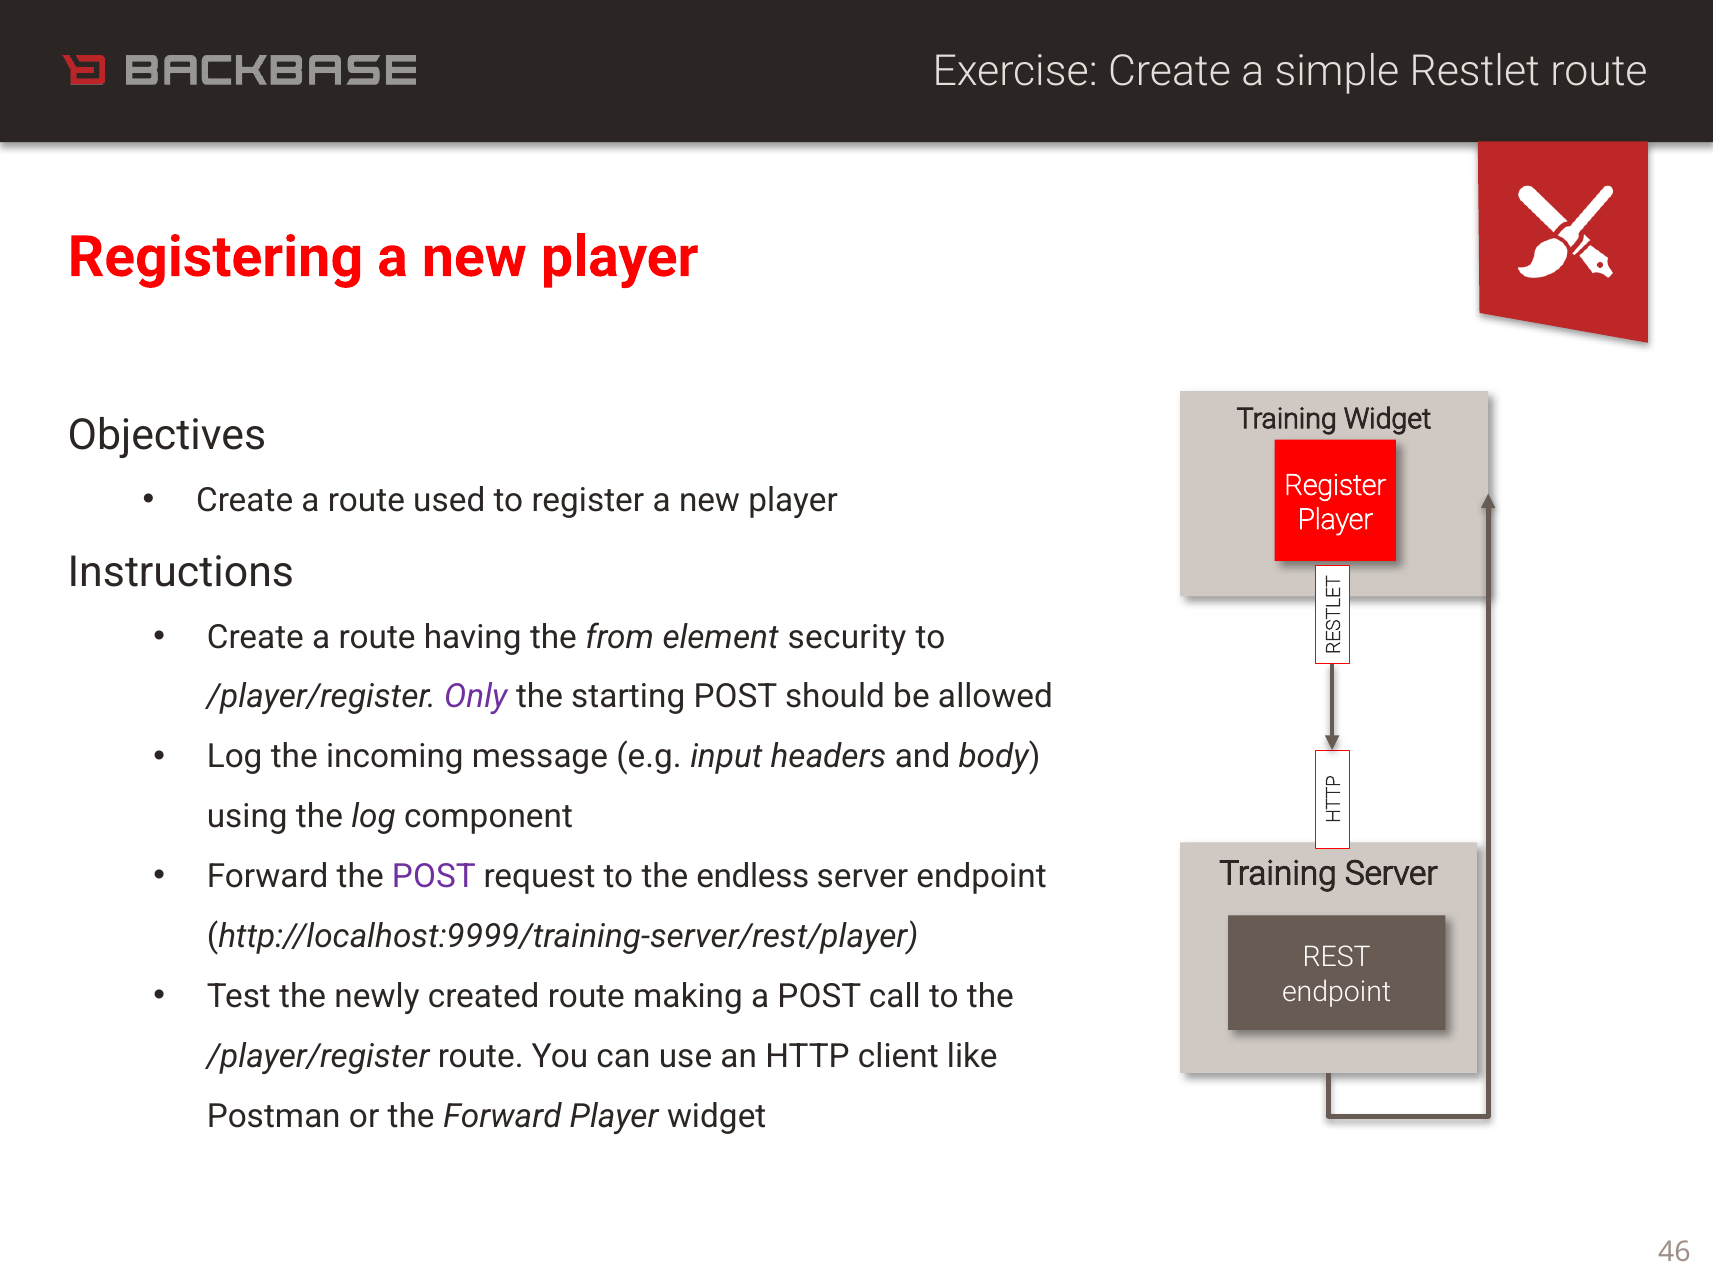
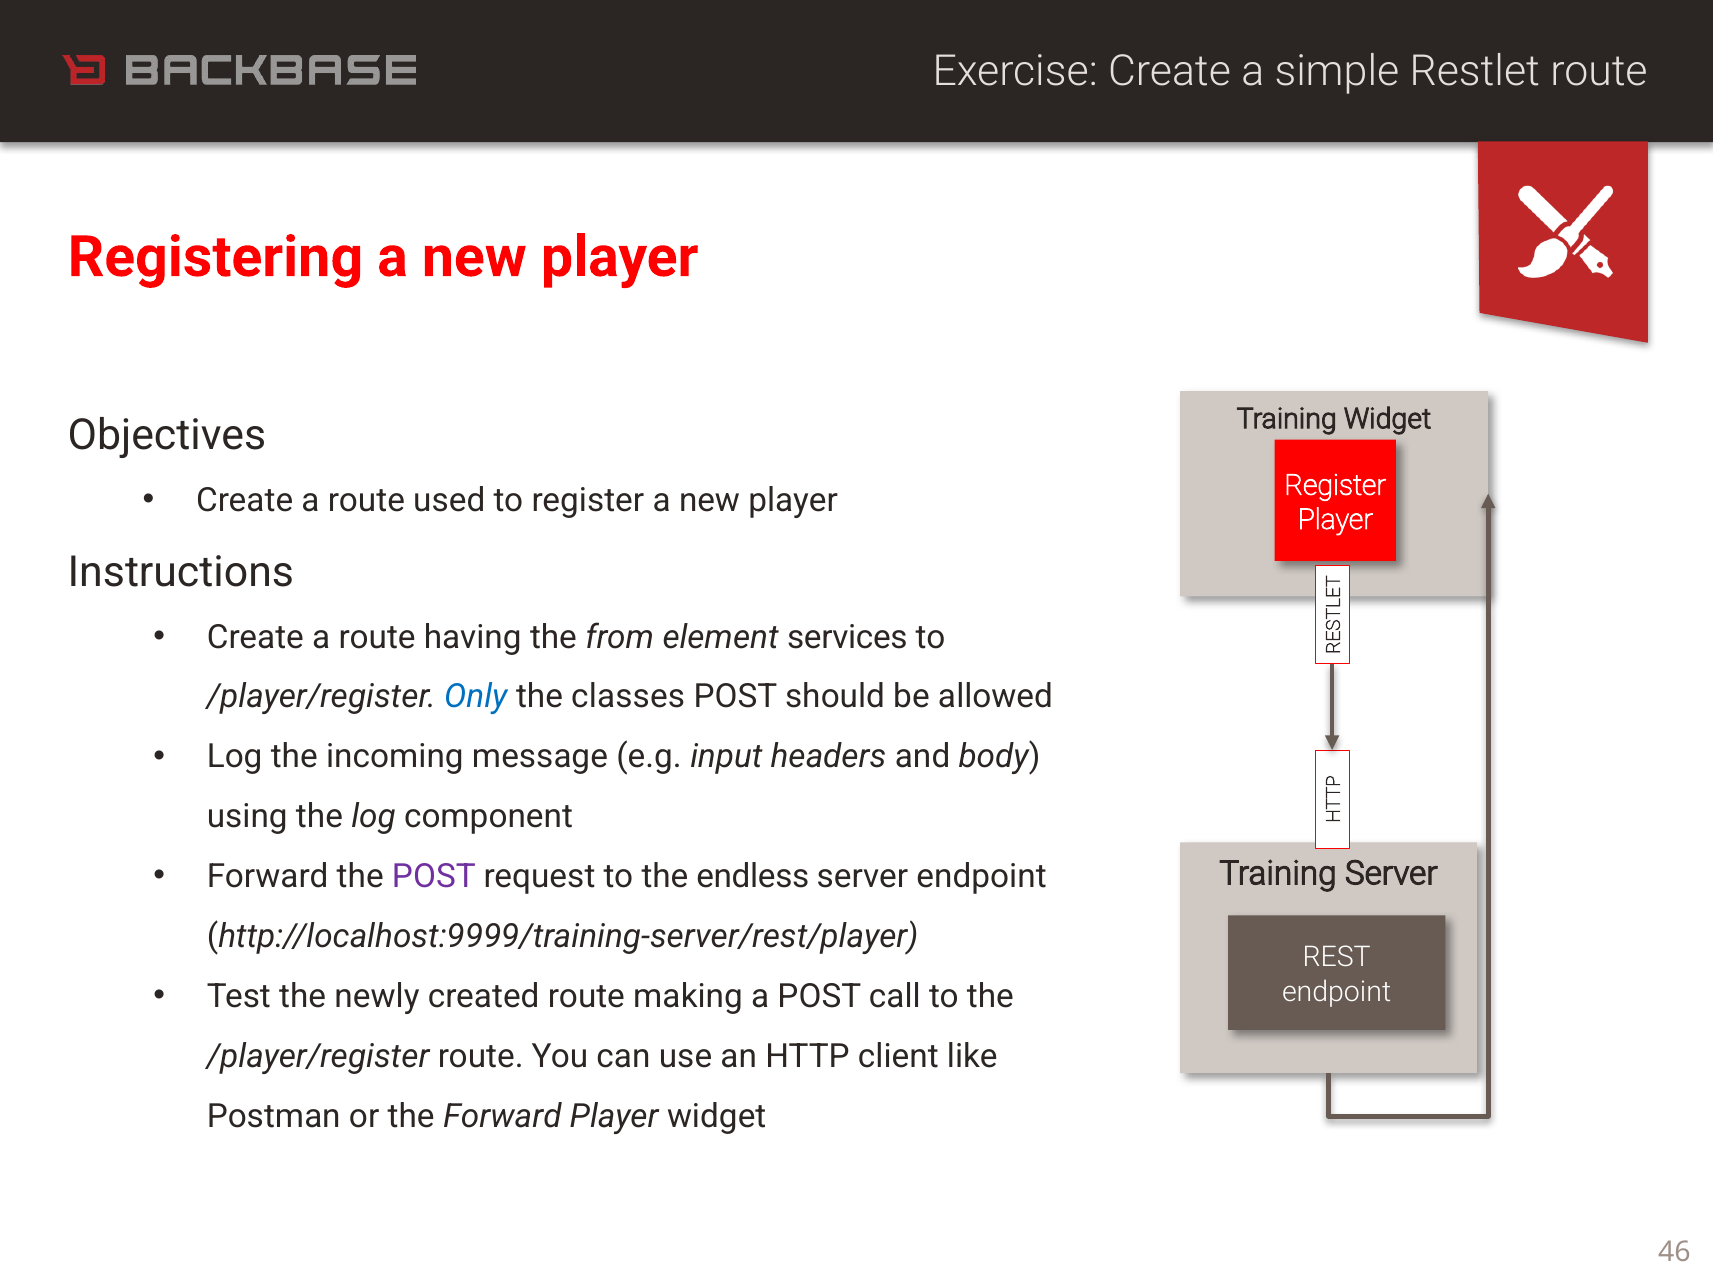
security: security -> services (847, 637)
Only colour: purple -> blue (476, 697)
starting: starting -> classes (628, 697)
